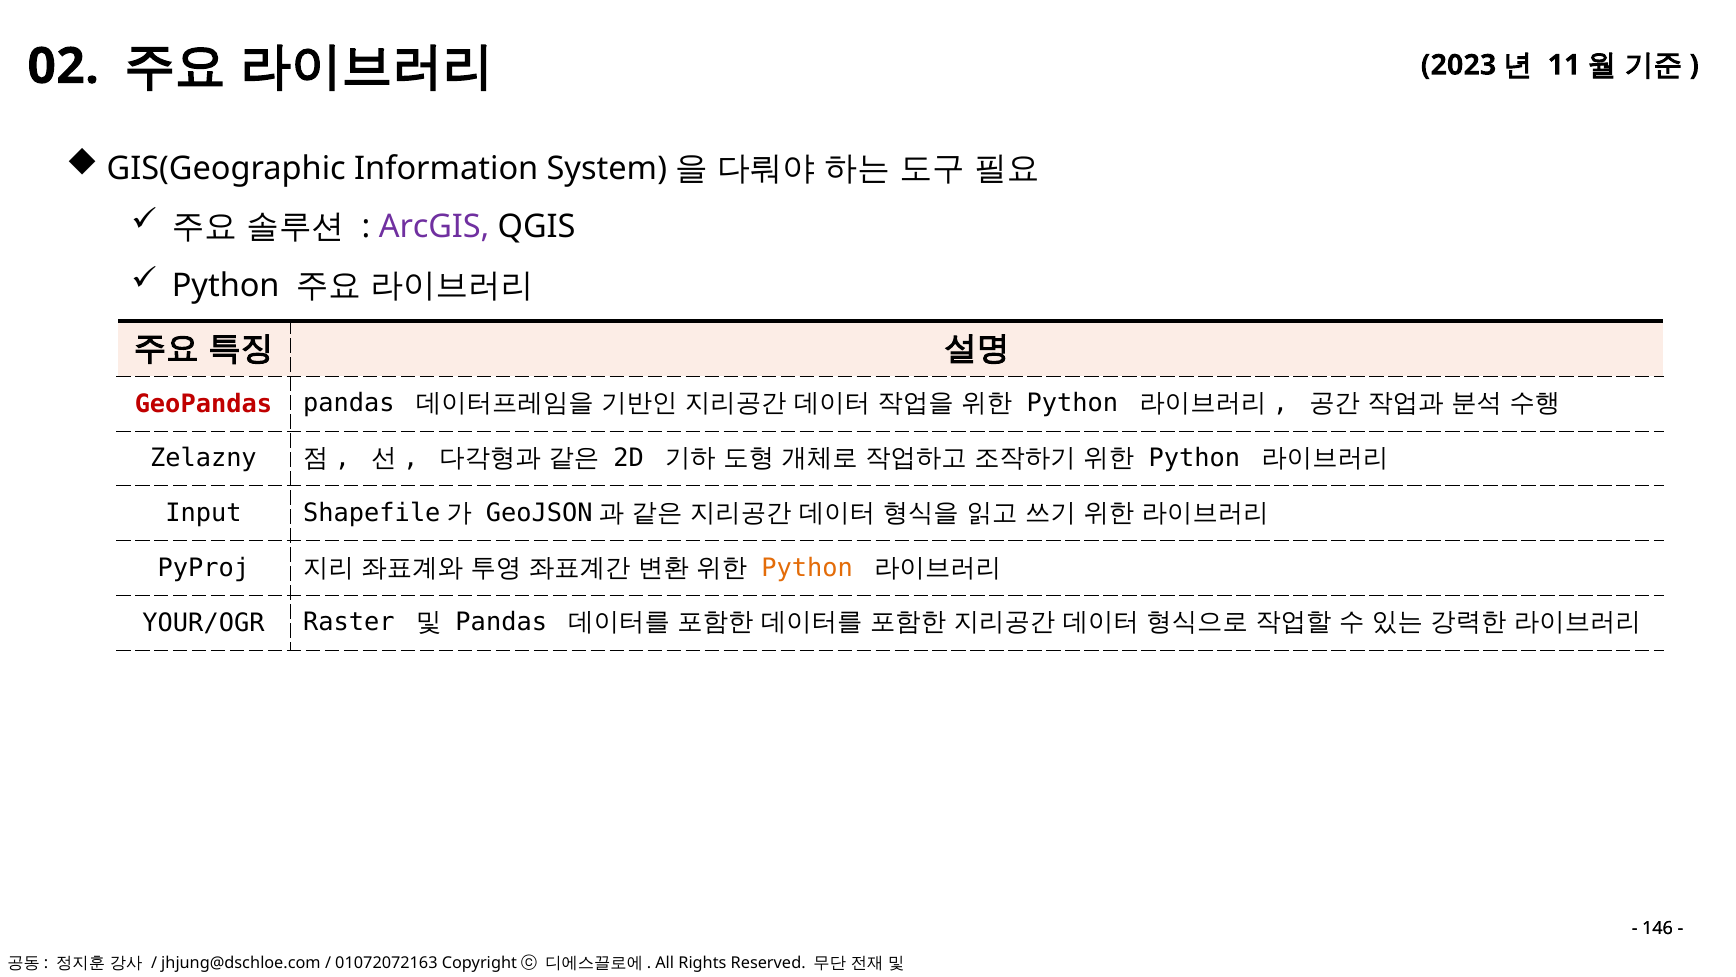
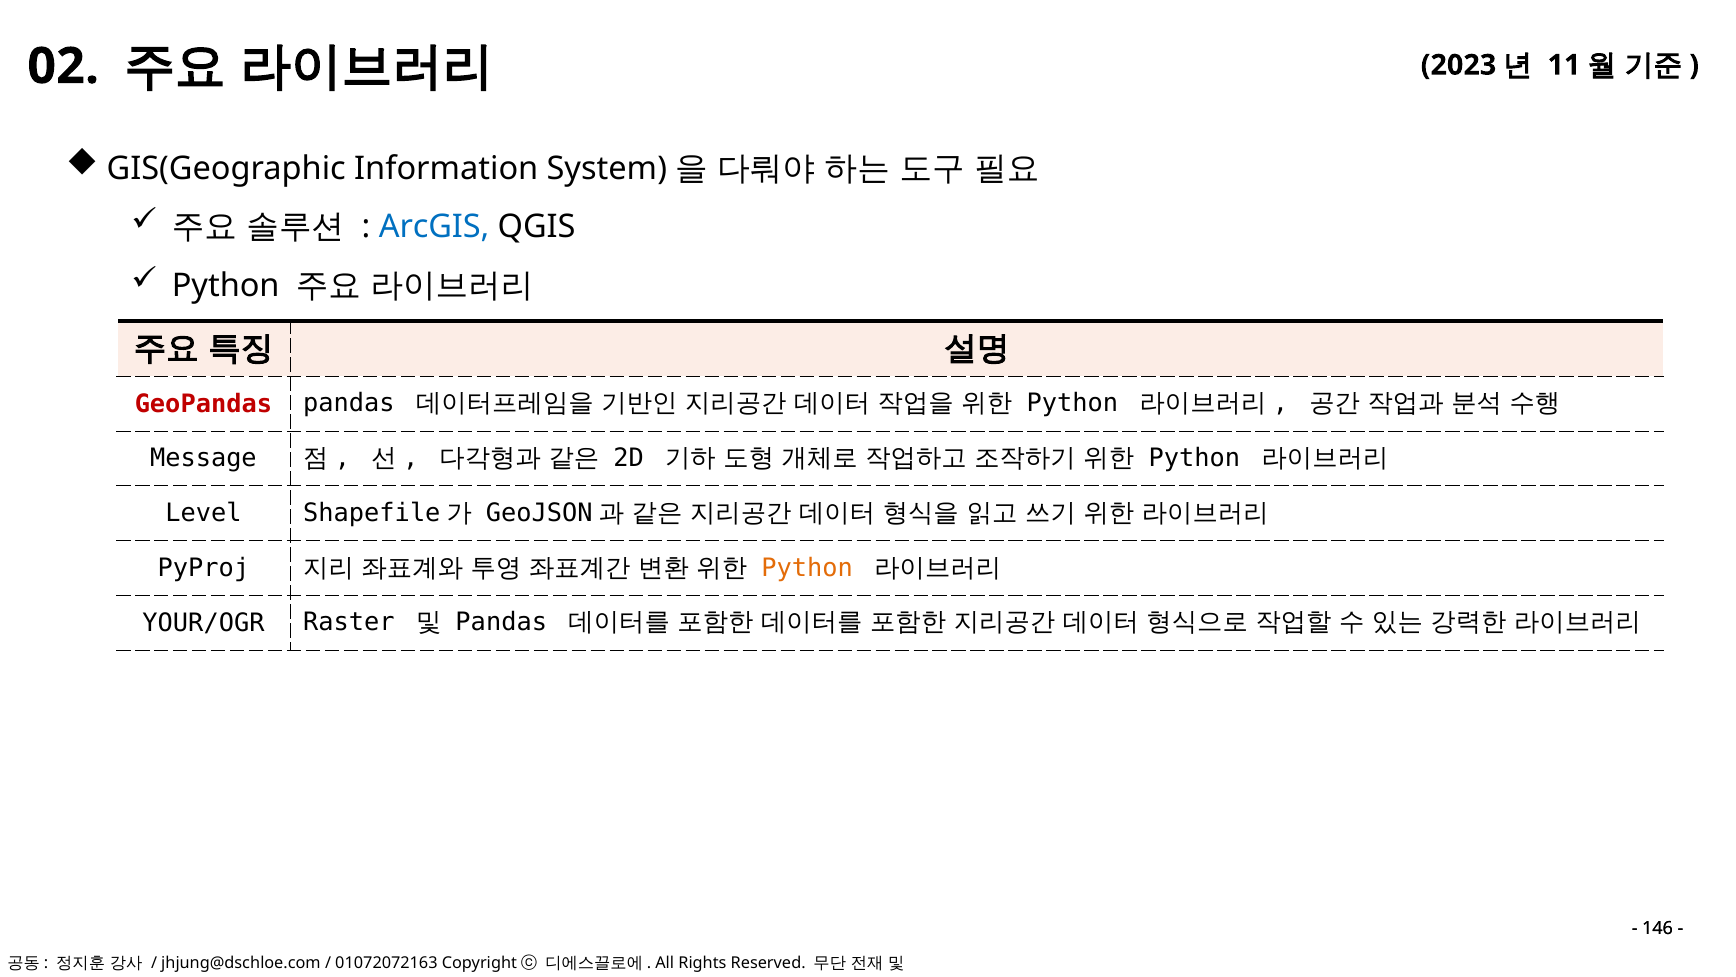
ArcGIS colour: purple -> blue (434, 227)
Zelazny: Zelazny -> Message (203, 458)
Input: Input -> Level (203, 513)
